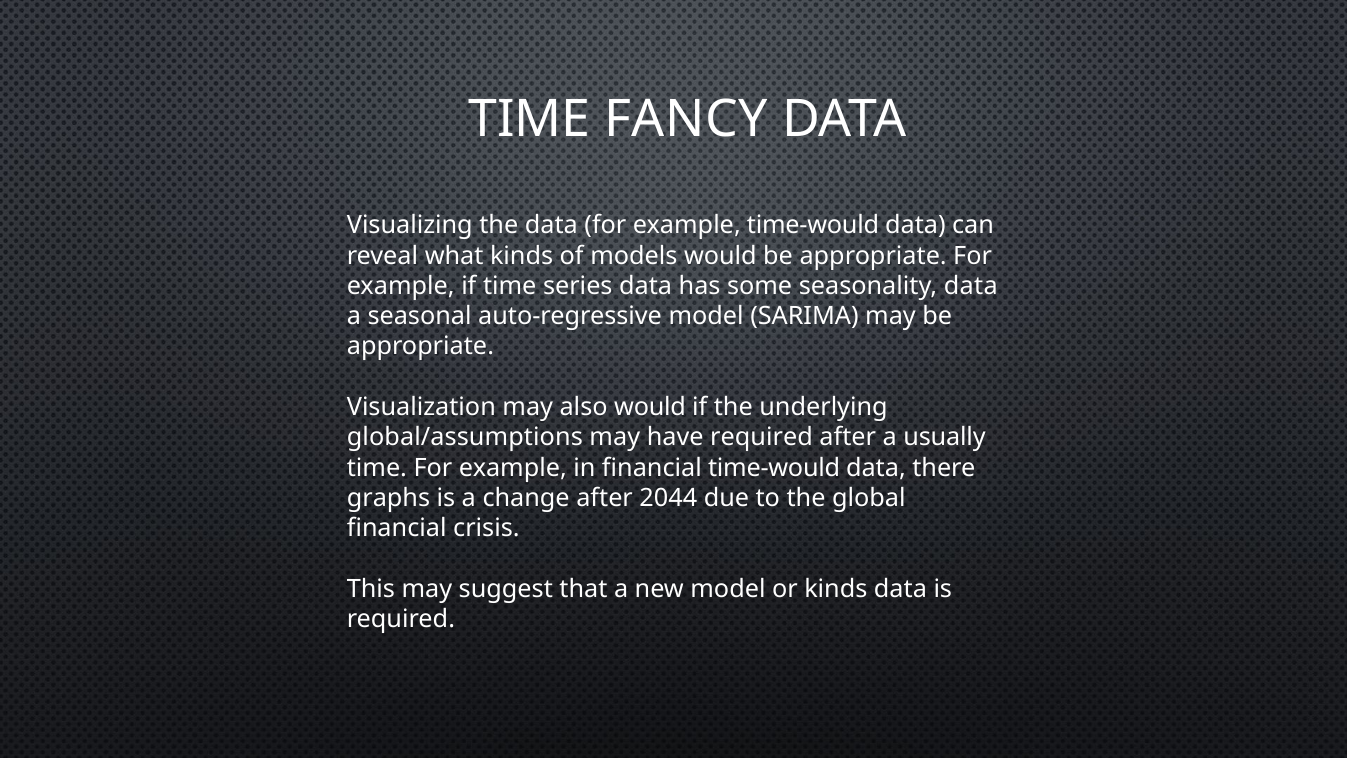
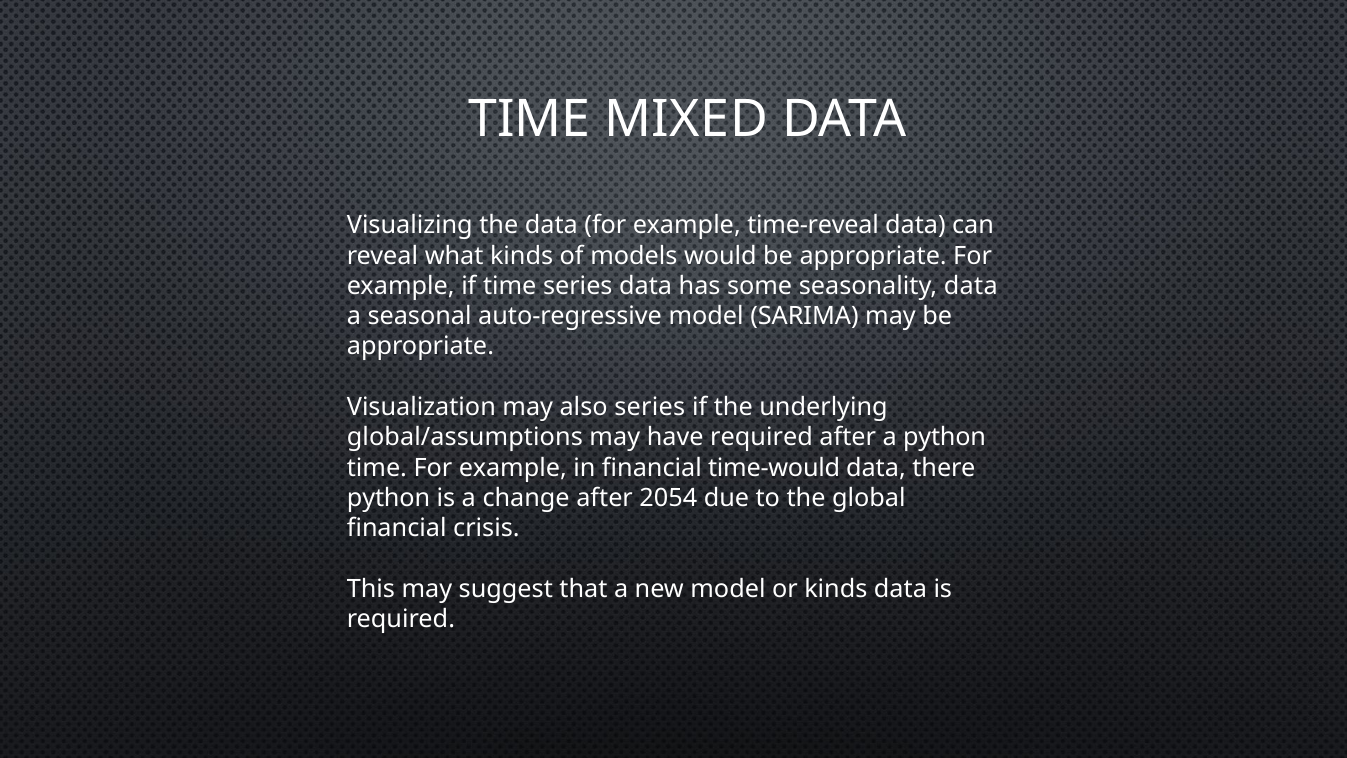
FANCY: FANCY -> MIXED (686, 119)
example time-would: time-would -> time-reveal (813, 225)
also would: would -> series (650, 407)
a usually: usually -> python (945, 437)
graphs: graphs -> python (389, 498)
2044: 2044 -> 2054 (668, 498)
